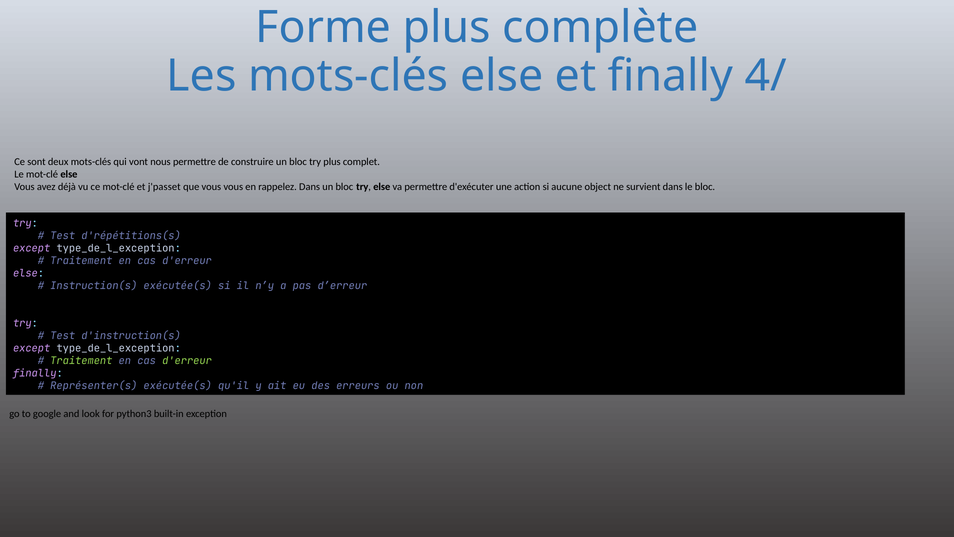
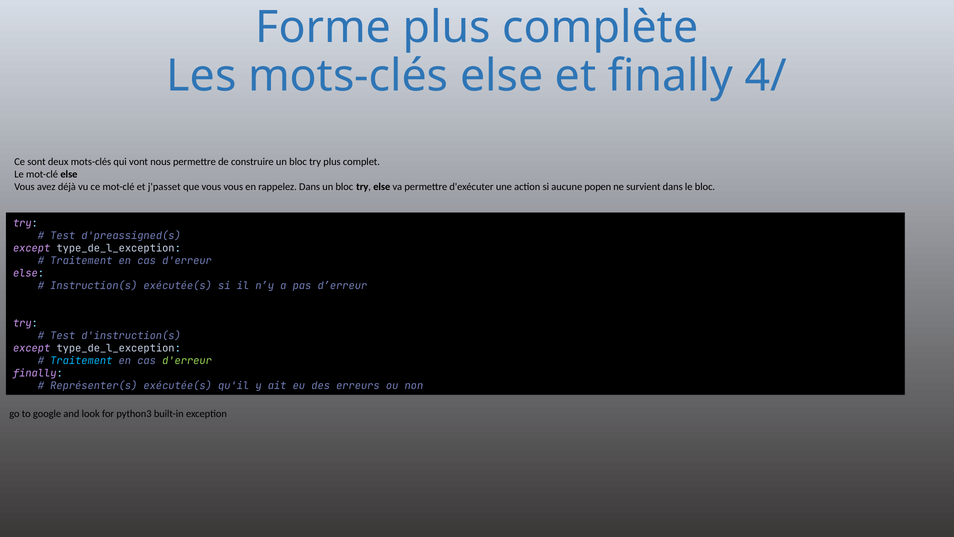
object: object -> popen (598, 187)
d'répétitions(s: d'répétitions(s -> d'preassigned(s (131, 235)
Traitement colour: light green -> light blue (81, 361)
